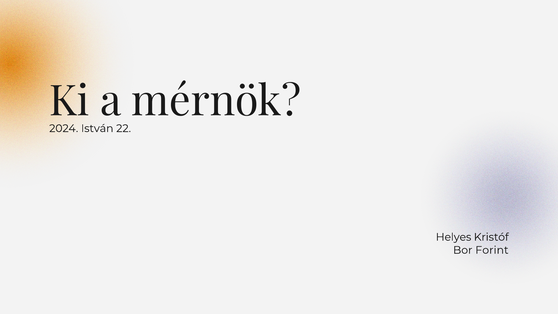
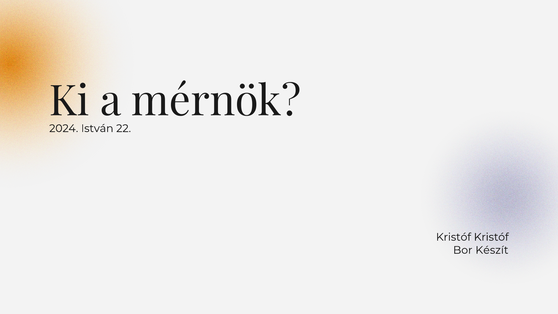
Helyes: Helyes -> Kristóf (453, 237)
Forint: Forint -> Készít (492, 250)
